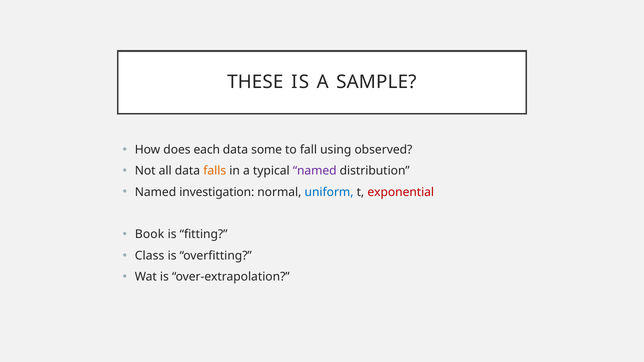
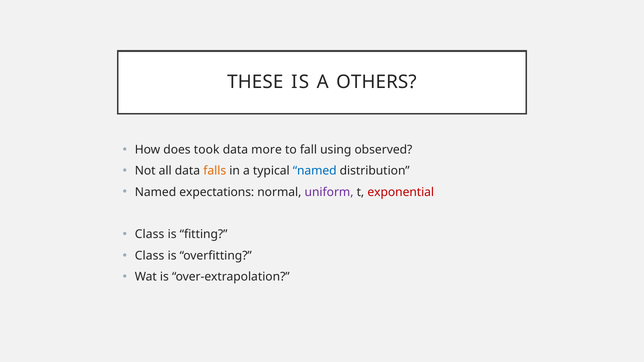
SAMPLE: SAMPLE -> OTHERS (376, 82)
each: each -> took (207, 150)
some: some -> more (267, 150)
named colour: purple -> blue (315, 171)
investigation: investigation -> expectations (217, 192)
uniform colour: blue -> purple (329, 192)
Book: Book -> Class (150, 235)
